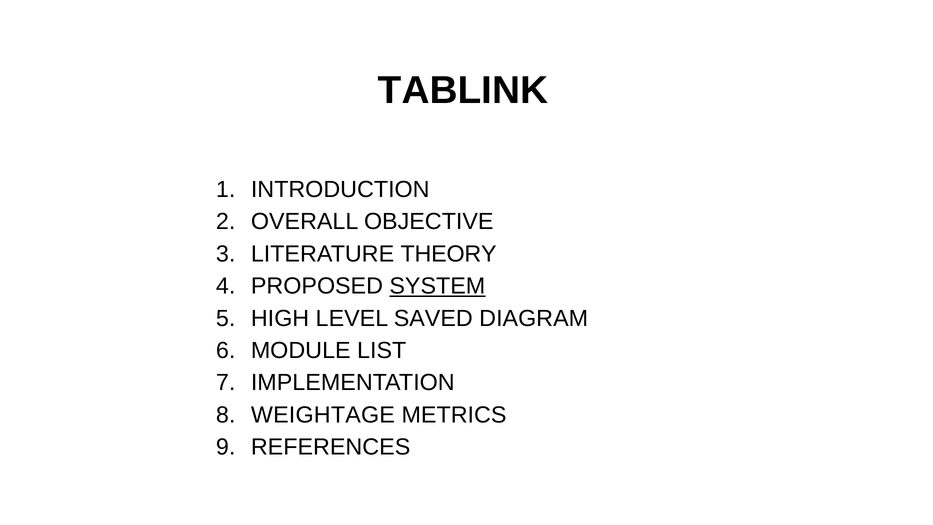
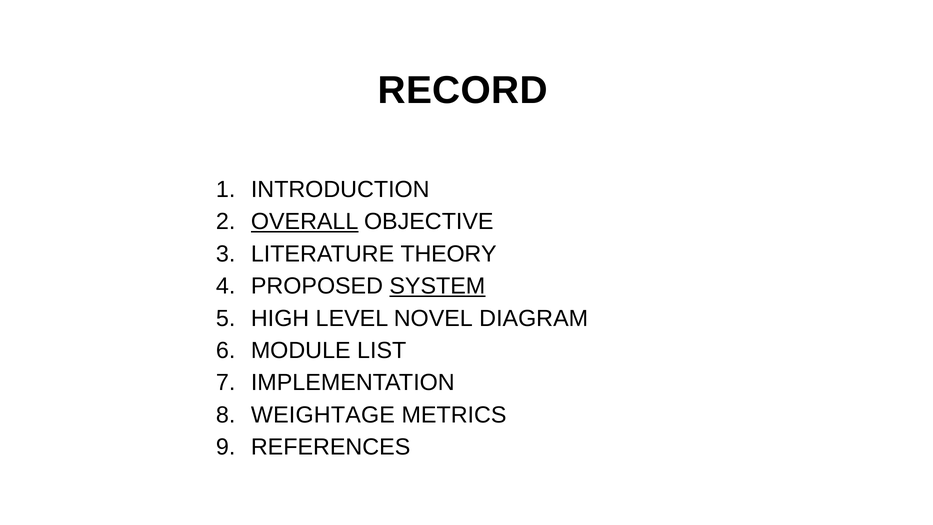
TABLINK: TABLINK -> RECORD (463, 90)
OVERALL underline: none -> present (305, 222)
SAVED: SAVED -> NOVEL (433, 318)
